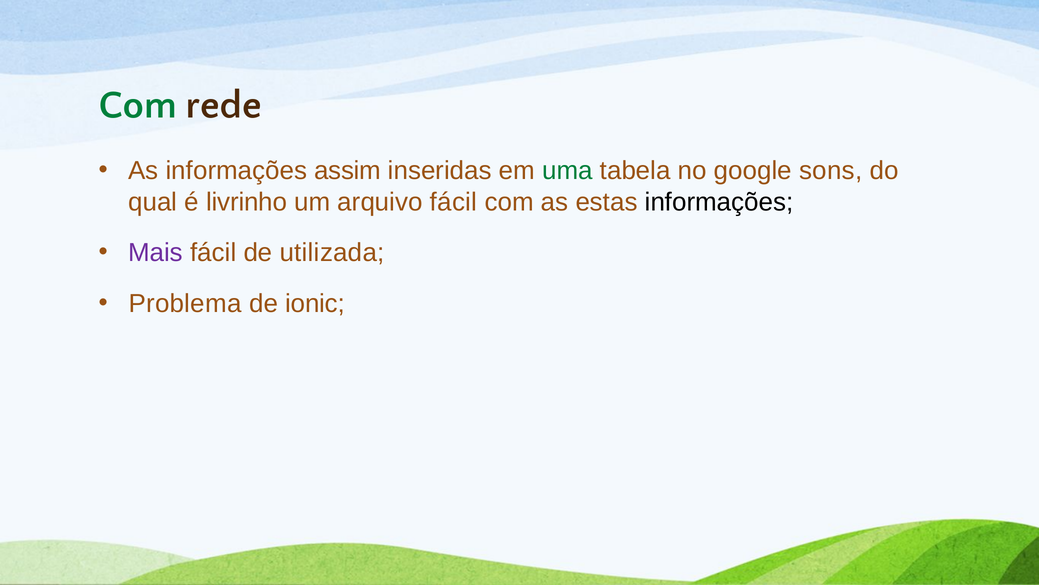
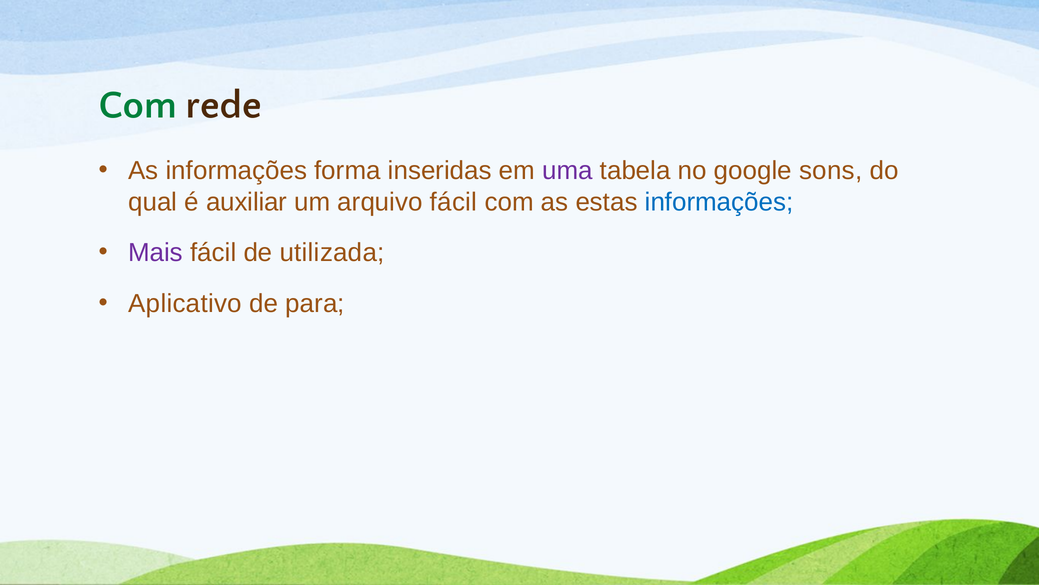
assim: assim -> forma (347, 171)
uma colour: green -> purple (567, 171)
livrinho: livrinho -> auxiliar (247, 202)
informações colour: black -> blue (719, 202)
Problema: Problema -> Aplicativo (185, 303)
ionic: ionic -> para (315, 303)
